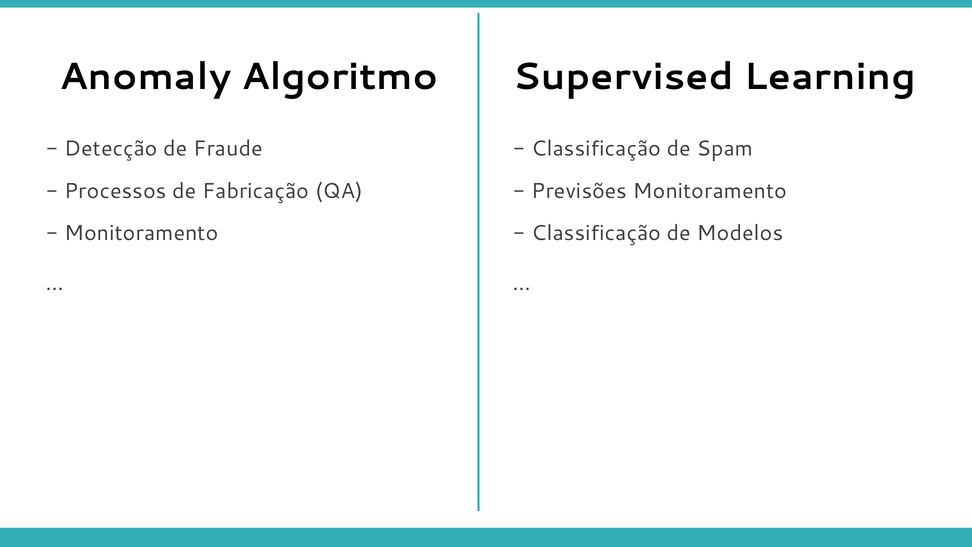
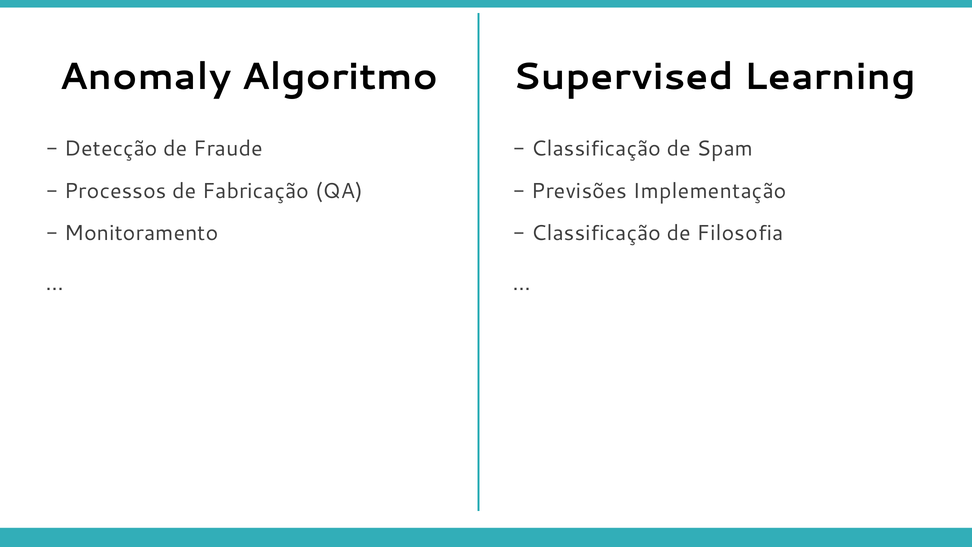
Previsões Monitoramento: Monitoramento -> Implementação (710, 191)
Modelos: Modelos -> Filosofia (740, 233)
